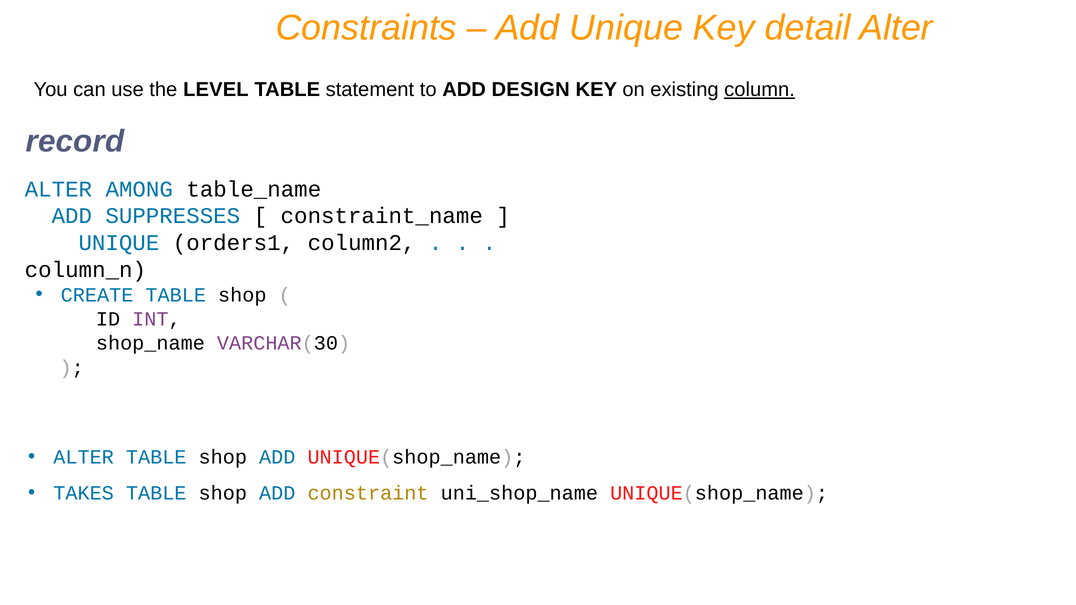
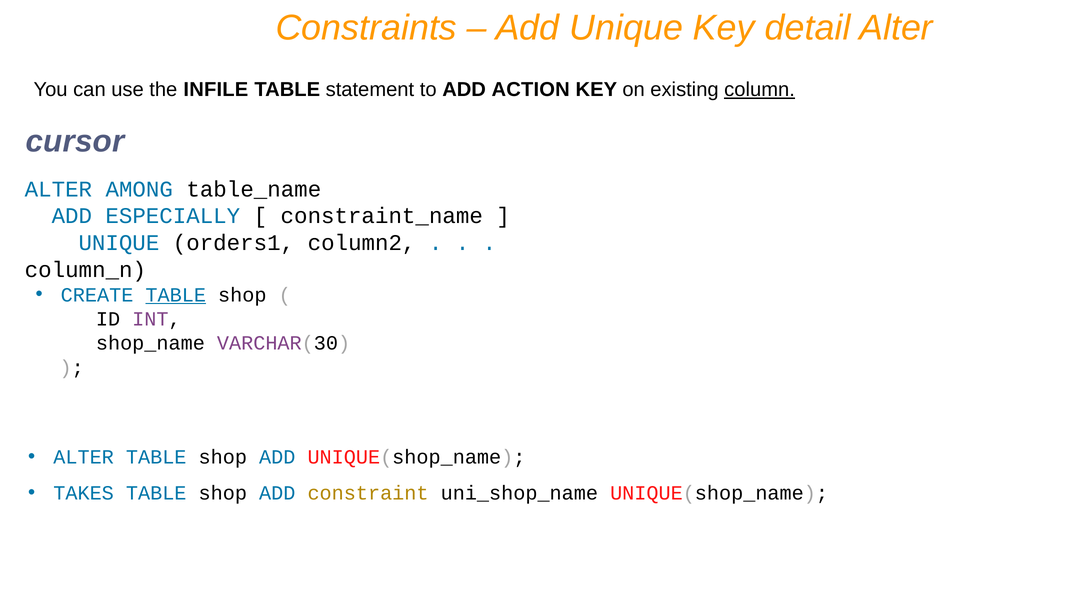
LEVEL: LEVEL -> INFILE (216, 90)
DESIGN: DESIGN -> ACTION (531, 90)
record: record -> cursor (75, 142)
SUPPRESSES: SUPPRESSES -> ESPECIALLY (173, 216)
TABLE underline: none -> present (176, 295)
